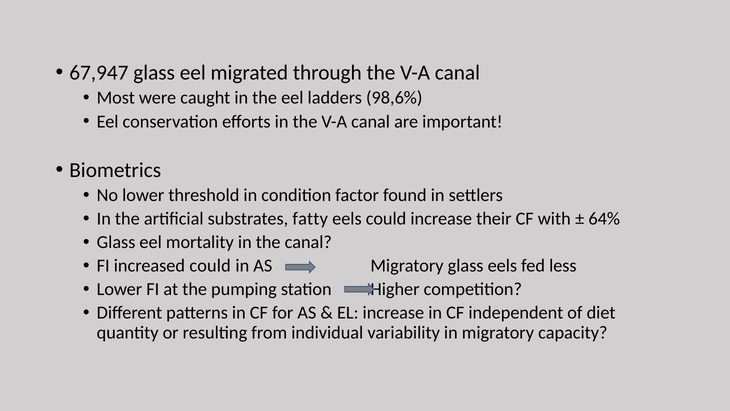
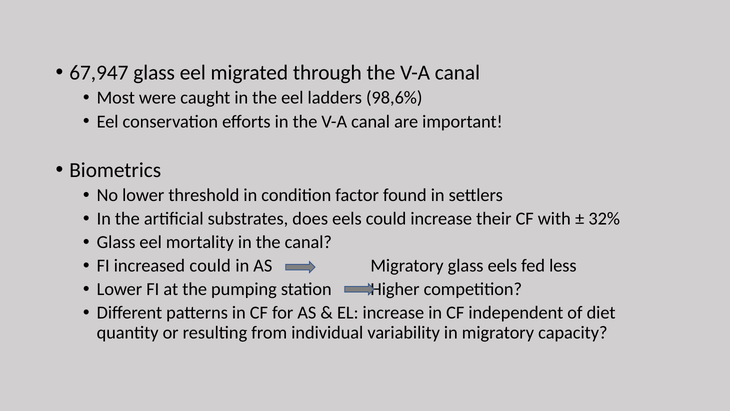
fatty: fatty -> does (310, 219)
64%: 64% -> 32% (604, 219)
